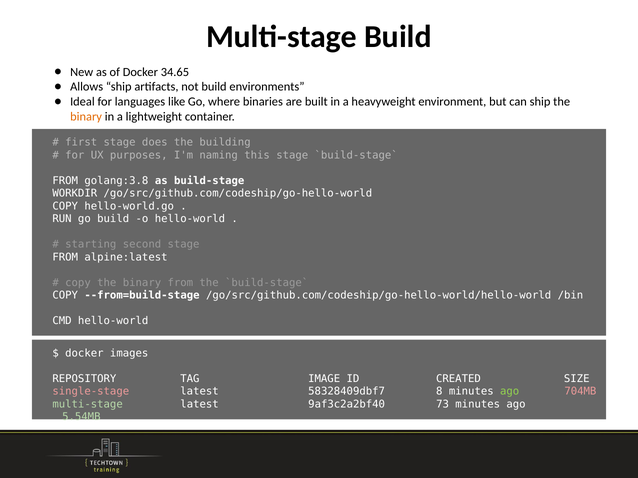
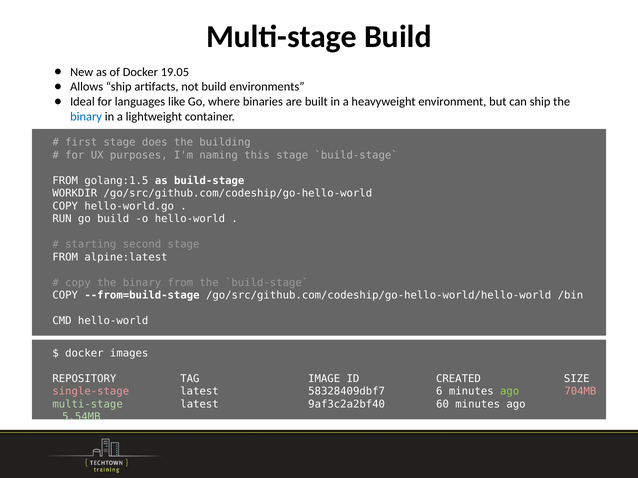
34.65: 34.65 -> 19.05 (175, 72)
binary colour: orange -> blue (86, 117)
golang:3.8: golang:3.8 -> golang:1.5 (116, 181)
8: 8 -> 6 (439, 392)
73: 73 -> 60 (443, 405)
